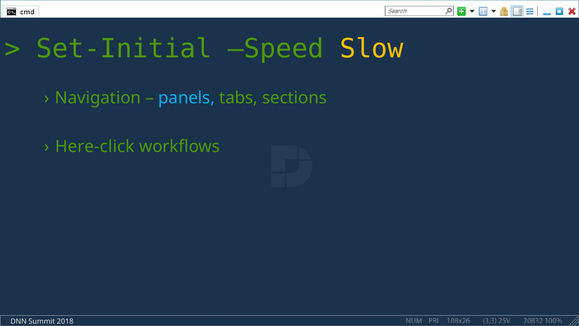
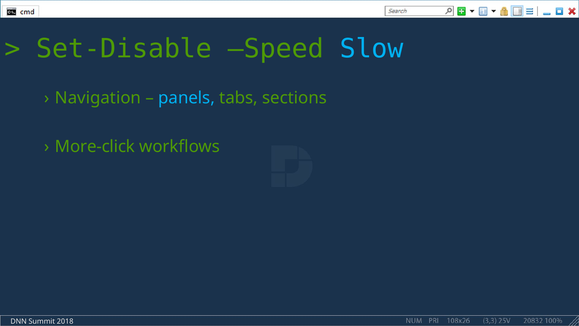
Set-Initial: Set-Initial -> Set-Disable (124, 49)
Slow colour: yellow -> light blue (372, 49)
Here-click: Here-click -> More-click (95, 146)
